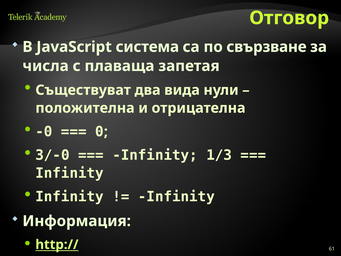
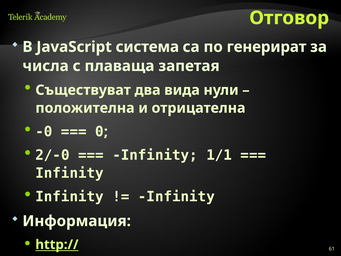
свързване: свързване -> генерират (266, 47)
3/-0: 3/-0 -> 2/-0 (52, 155)
1/3: 1/3 -> 1/1 (219, 155)
